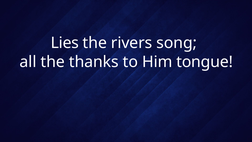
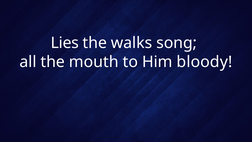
rivers: rivers -> walks (132, 43)
thanks: thanks -> mouth (94, 62)
tongue: tongue -> bloody (204, 62)
